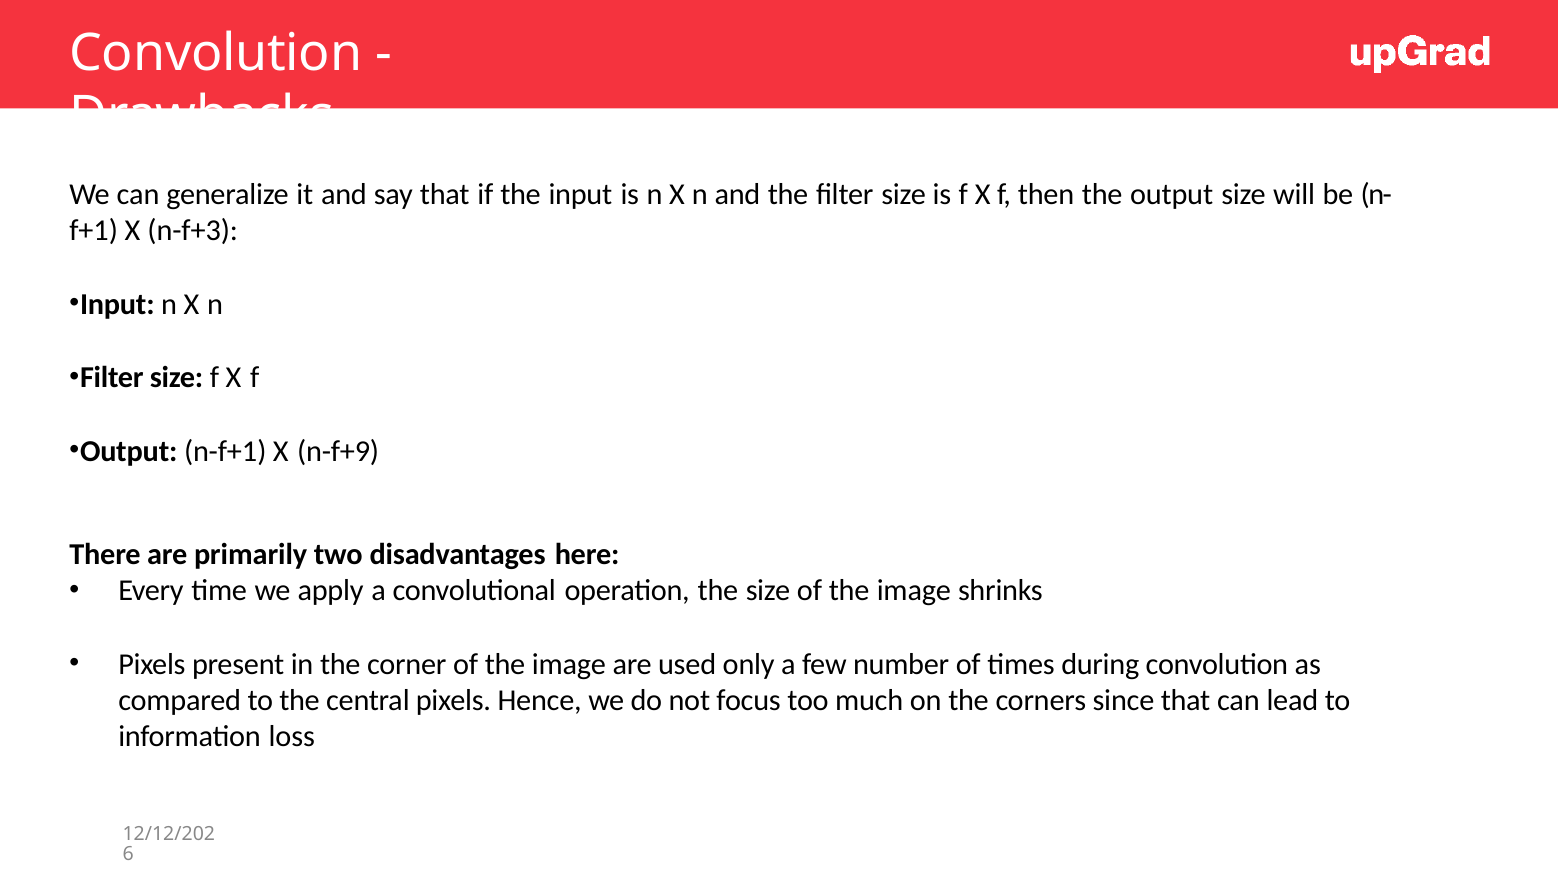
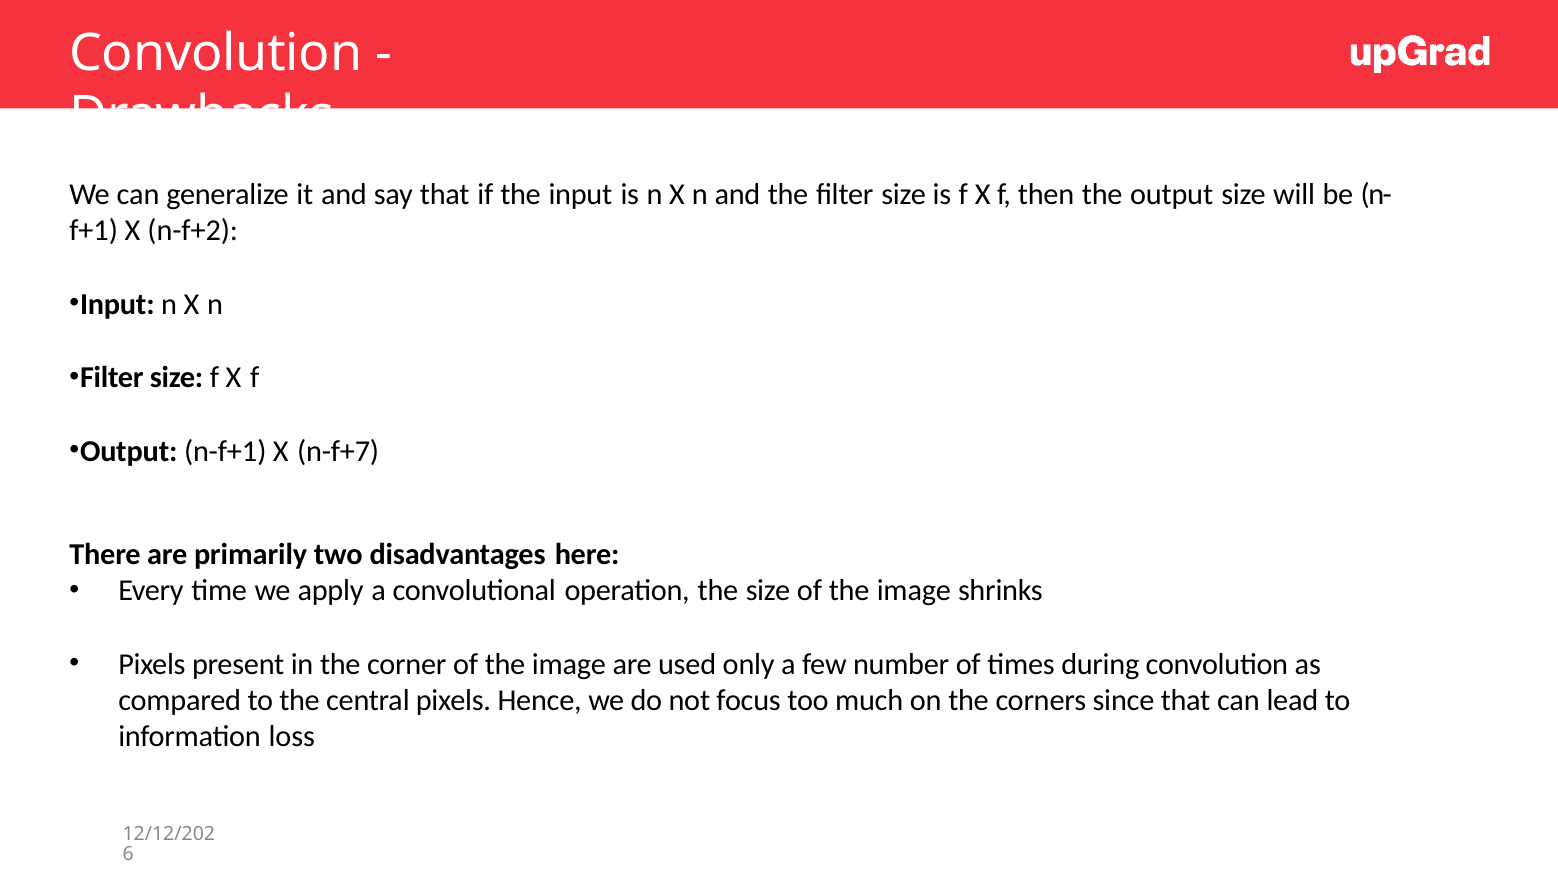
n-f+3: n-f+3 -> n-f+2 (193, 231)
n-f+9: n-f+9 -> n-f+7 (338, 451)
